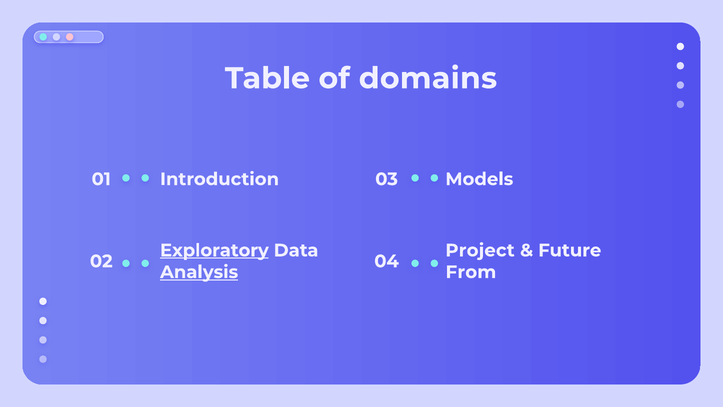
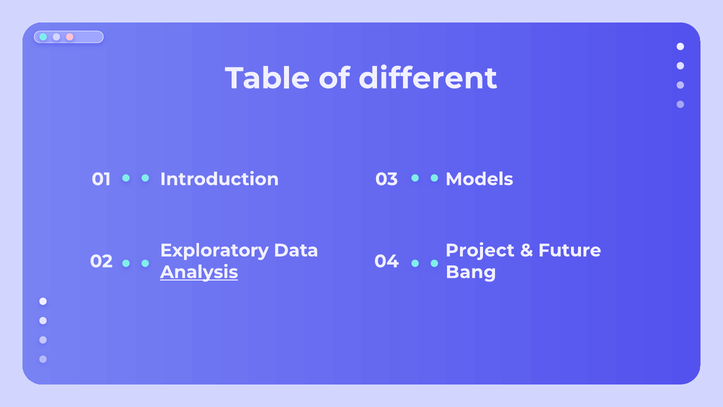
domains: domains -> different (428, 78)
Exploratory underline: present -> none (214, 250)
From: From -> Bang (471, 272)
